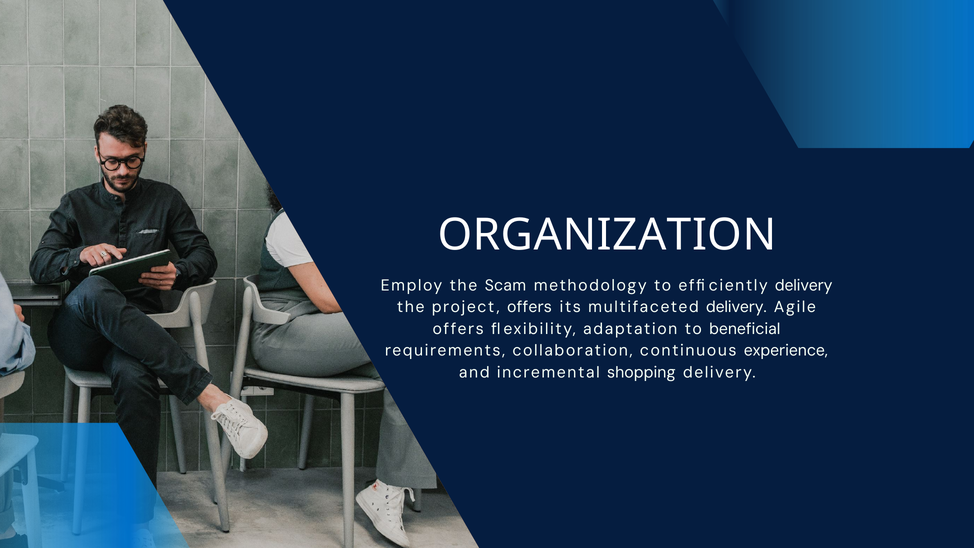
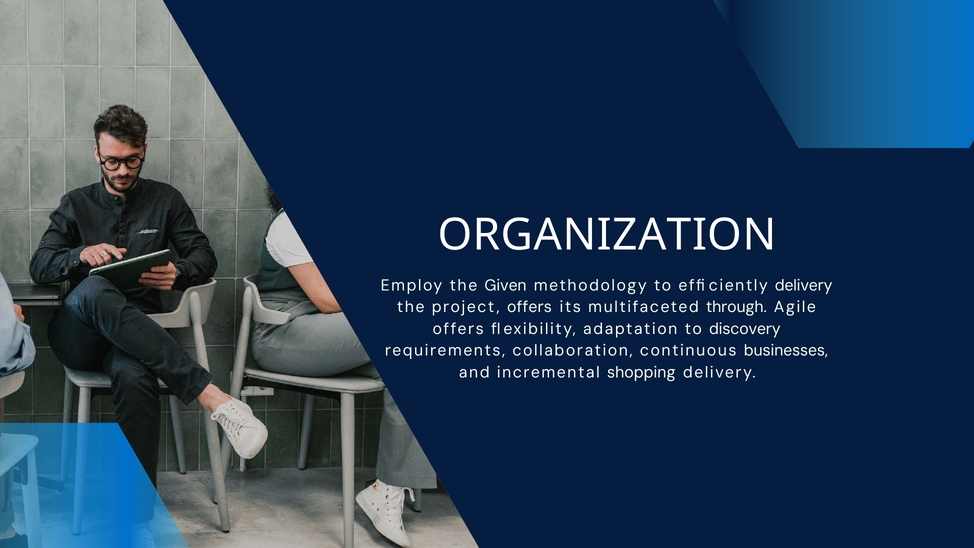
Scam: Scam -> Given (506, 285)
multifaceted delivery: delivery -> through (736, 307)
beneficial: beneficial -> discovery (745, 329)
experience: experience -> businesses (786, 351)
